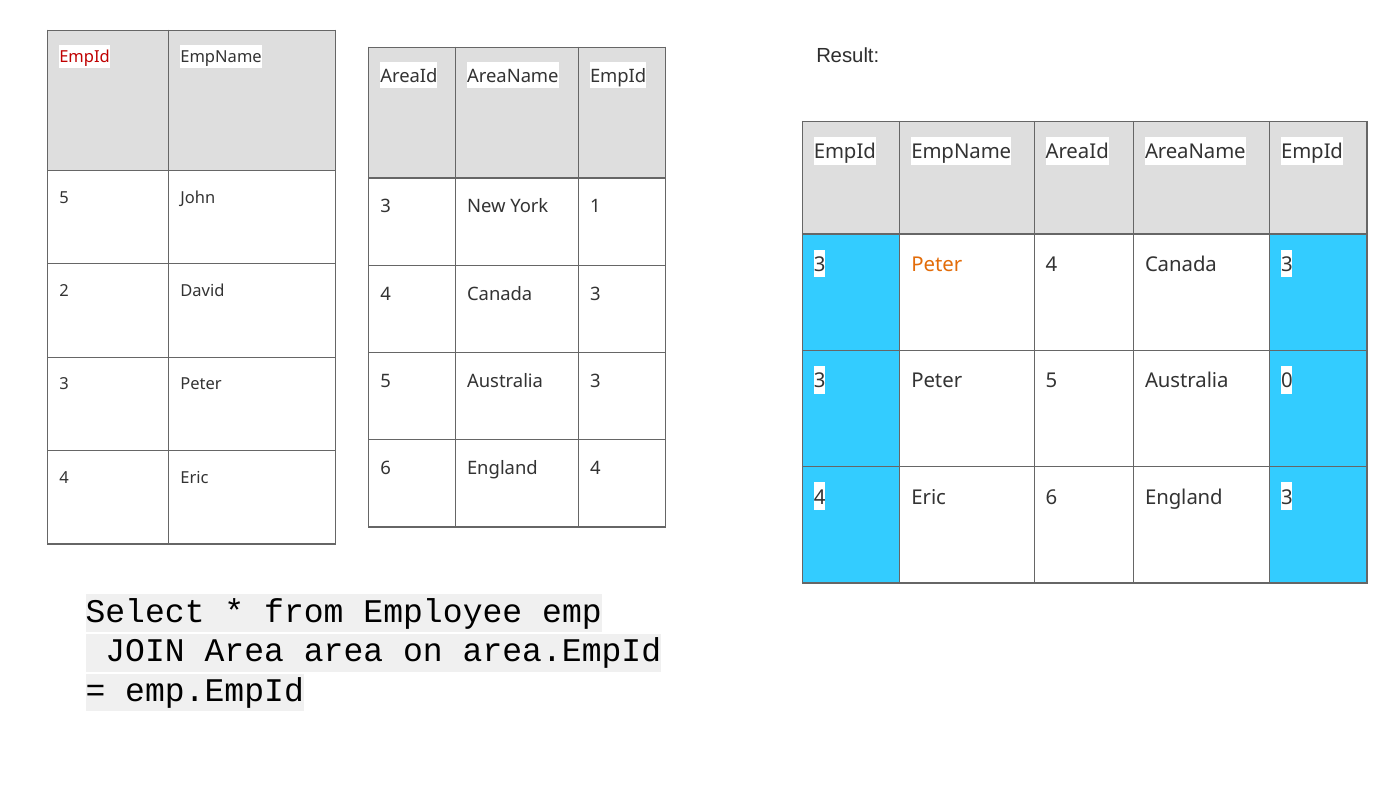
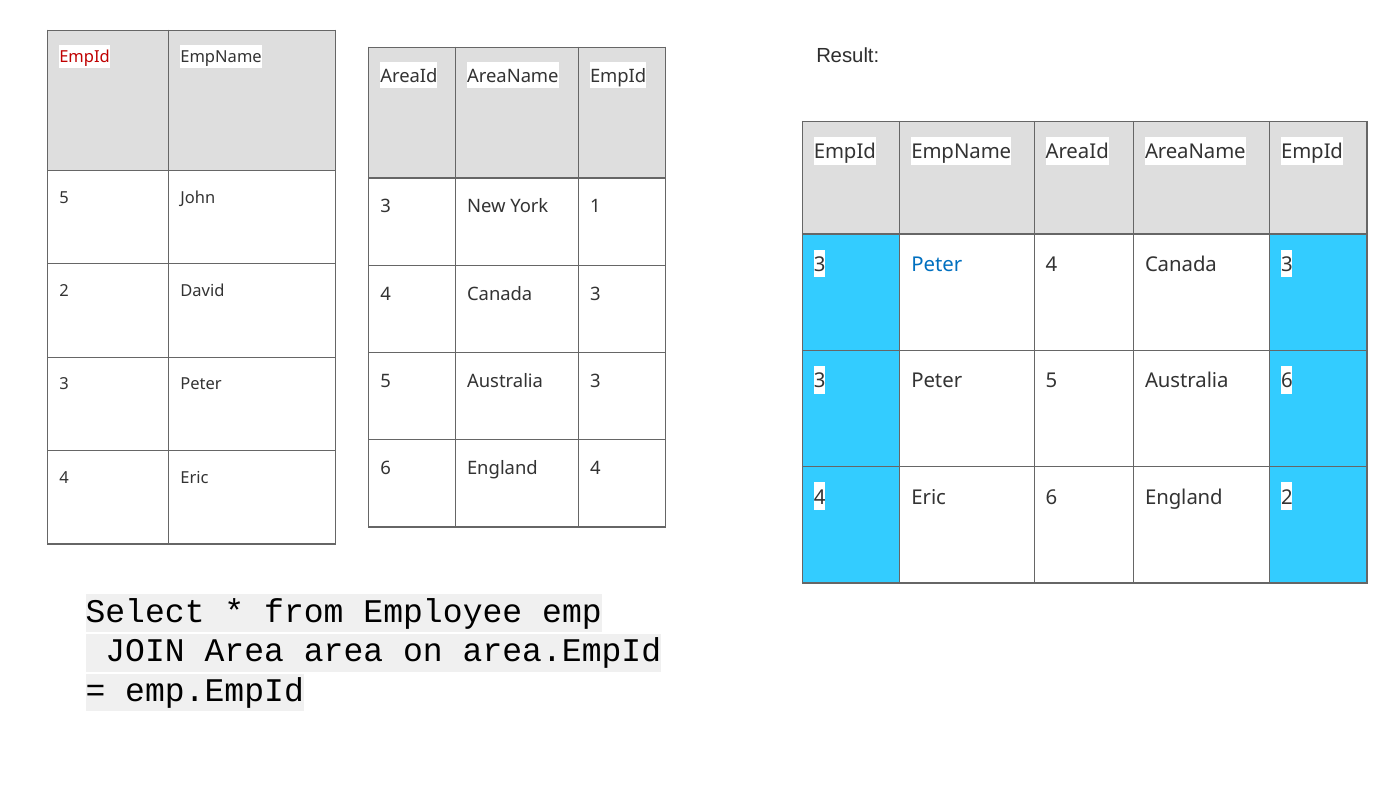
Peter colour: orange -> blue (937, 264)
Australia 0: 0 -> 6 (1287, 381)
England 3: 3 -> 2 (1287, 497)
